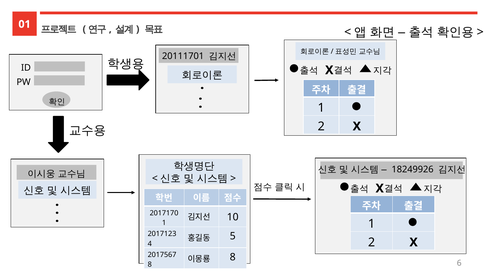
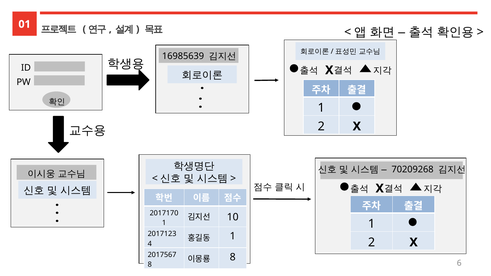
20111701: 20111701 -> 16985639 (183, 56)
18249926: 18249926 -> 70209268 (413, 169)
5: 5 -> 1 (233, 236)
